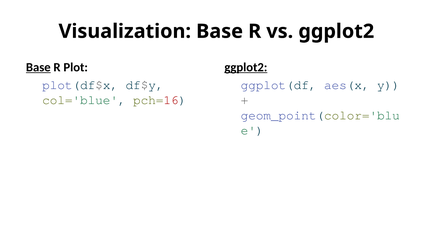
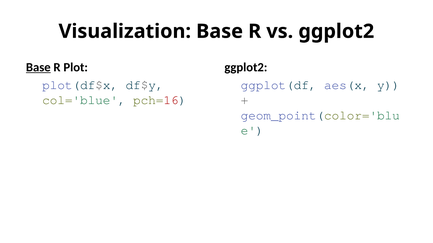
ggplot2 underline: present -> none (246, 67)
